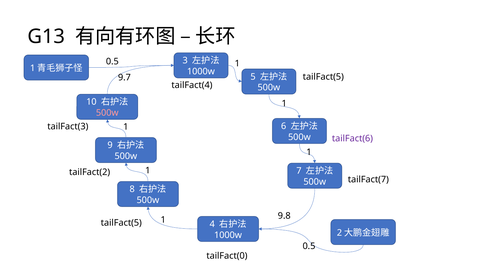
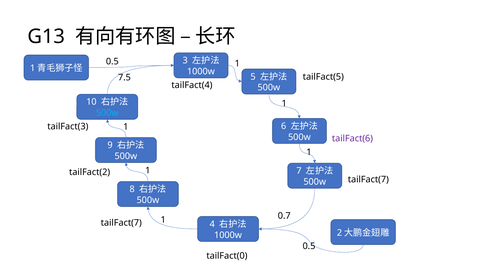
9.7: 9.7 -> 7.5 (124, 77)
500w colour: pink -> light blue (107, 113)
9.8: 9.8 -> 0.7 (284, 215)
tailFact(5: tailFact(5 -> tailFact(7 (121, 223)
